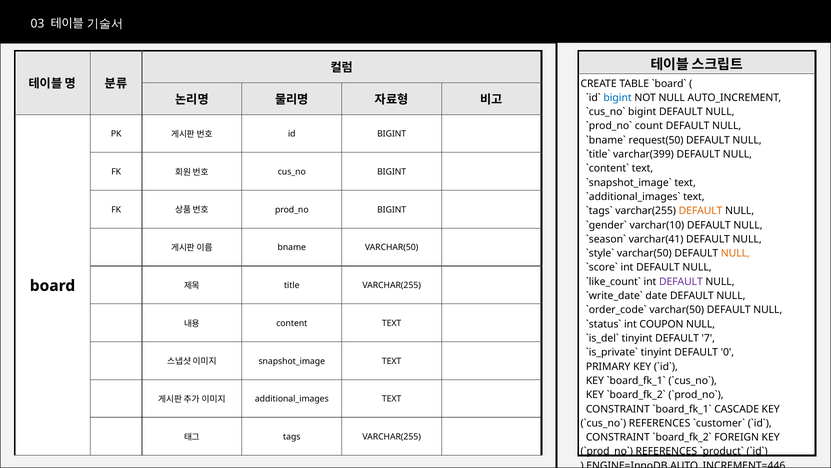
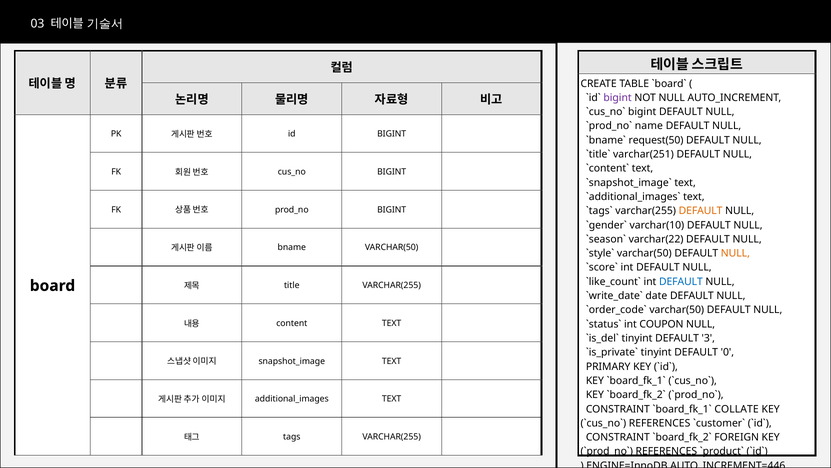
bigint colour: blue -> purple (618, 98)
count: count -> name (649, 126)
varchar(399: varchar(399 -> varchar(251 (643, 154)
varchar(41: varchar(41 -> varchar(22 (656, 239)
DEFAULT colour: purple -> blue (681, 281)
7: 7 -> 3 (708, 338)
CASCADE: CASCADE -> COLLATE (737, 409)
